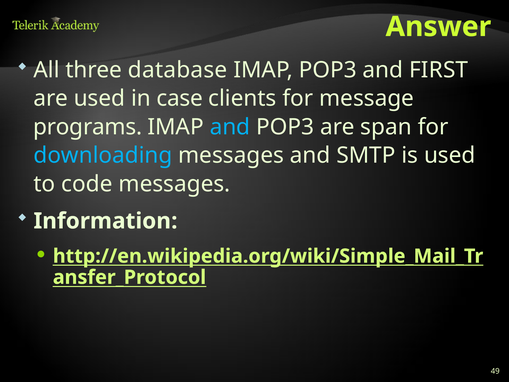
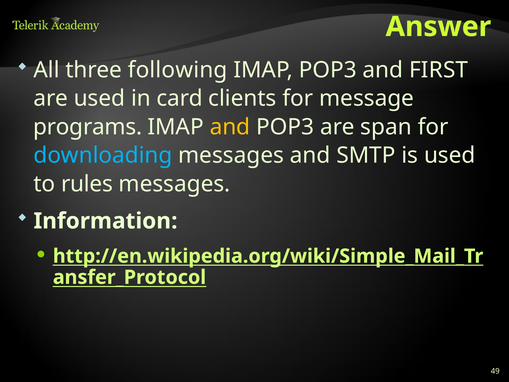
database: database -> following (178, 70)
case: case -> card (180, 98)
and colour: light blue -> yellow (230, 127)
code: code -> rules (87, 184)
